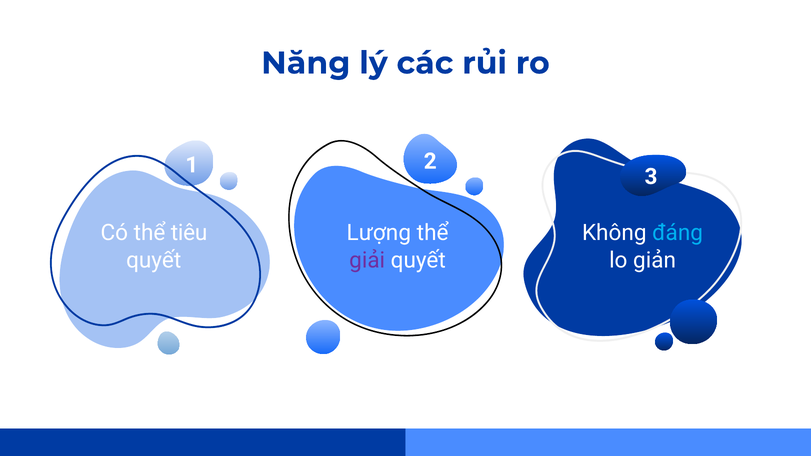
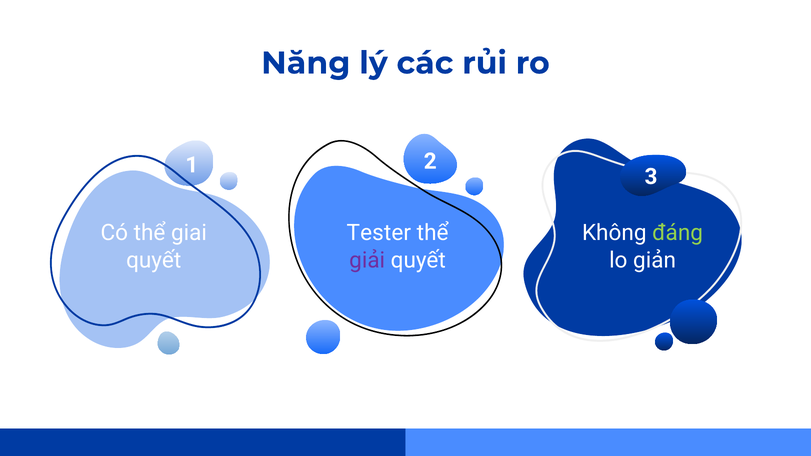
tiêu: tiêu -> giai (189, 233)
Lượng: Lượng -> Tester (379, 233)
đáng colour: light blue -> light green (678, 233)
